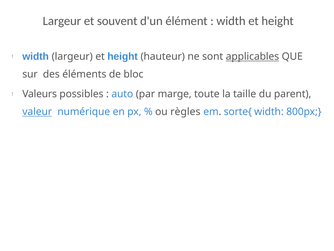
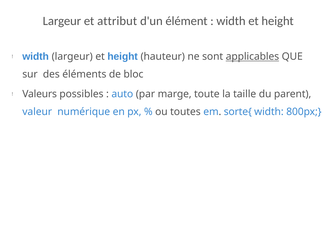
souvent: souvent -> attribut (117, 21)
valeur underline: present -> none (37, 112)
règles: règles -> toutes (185, 112)
